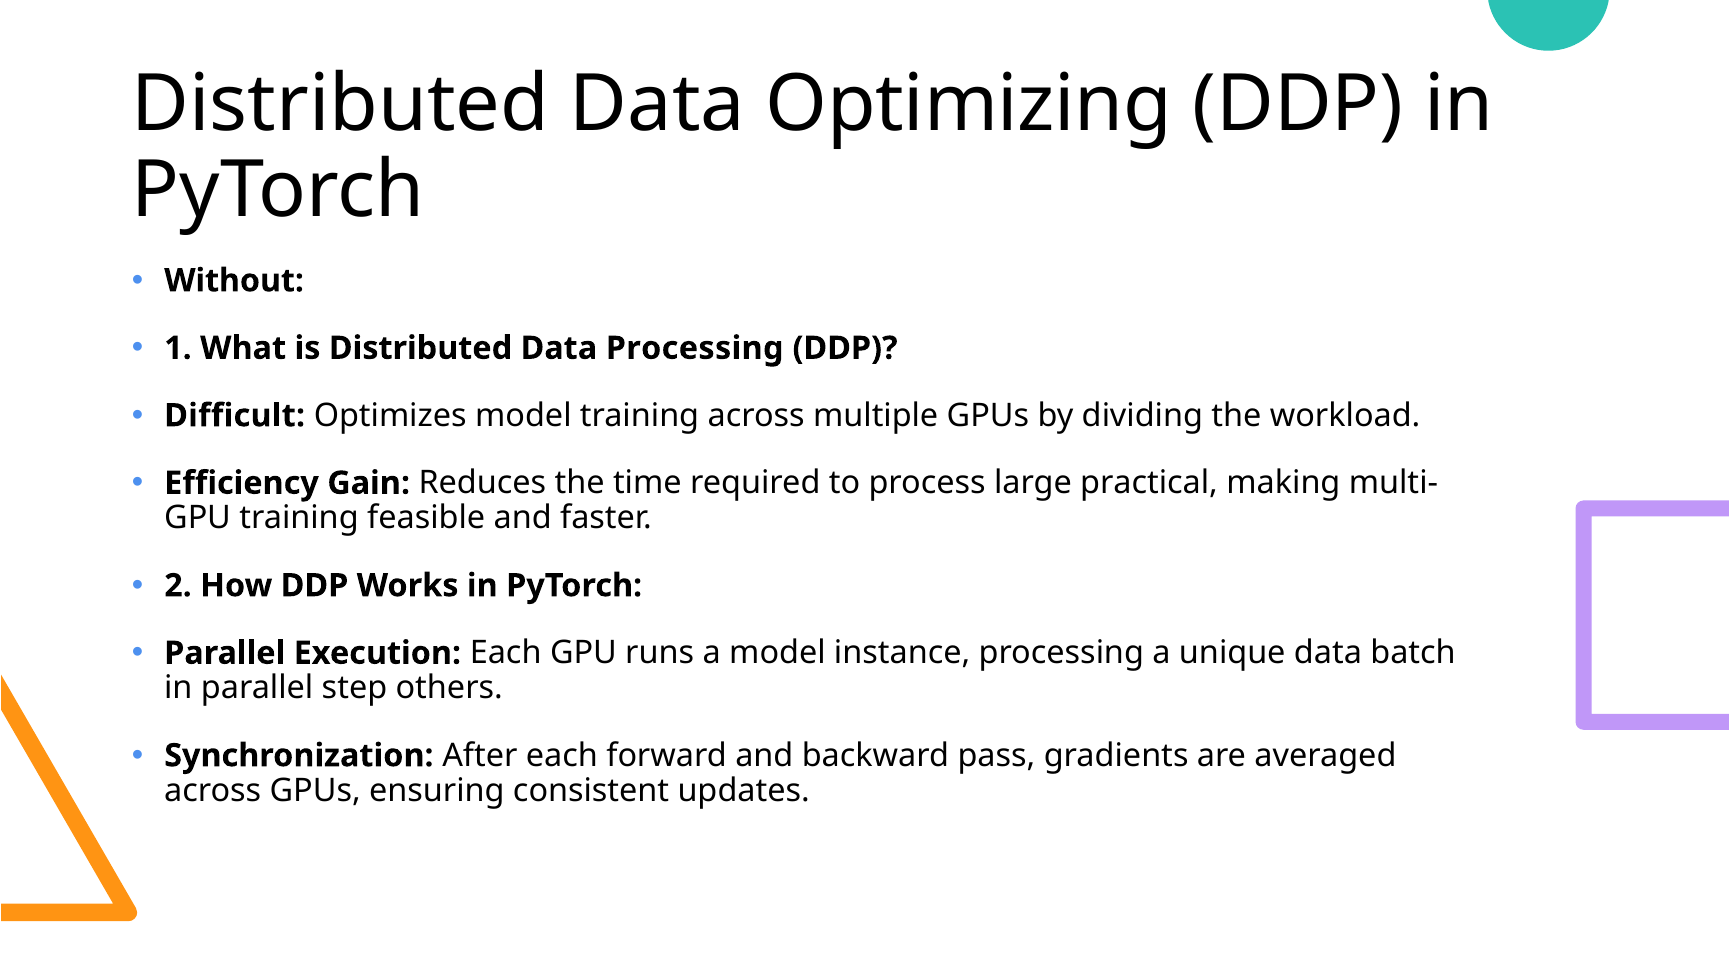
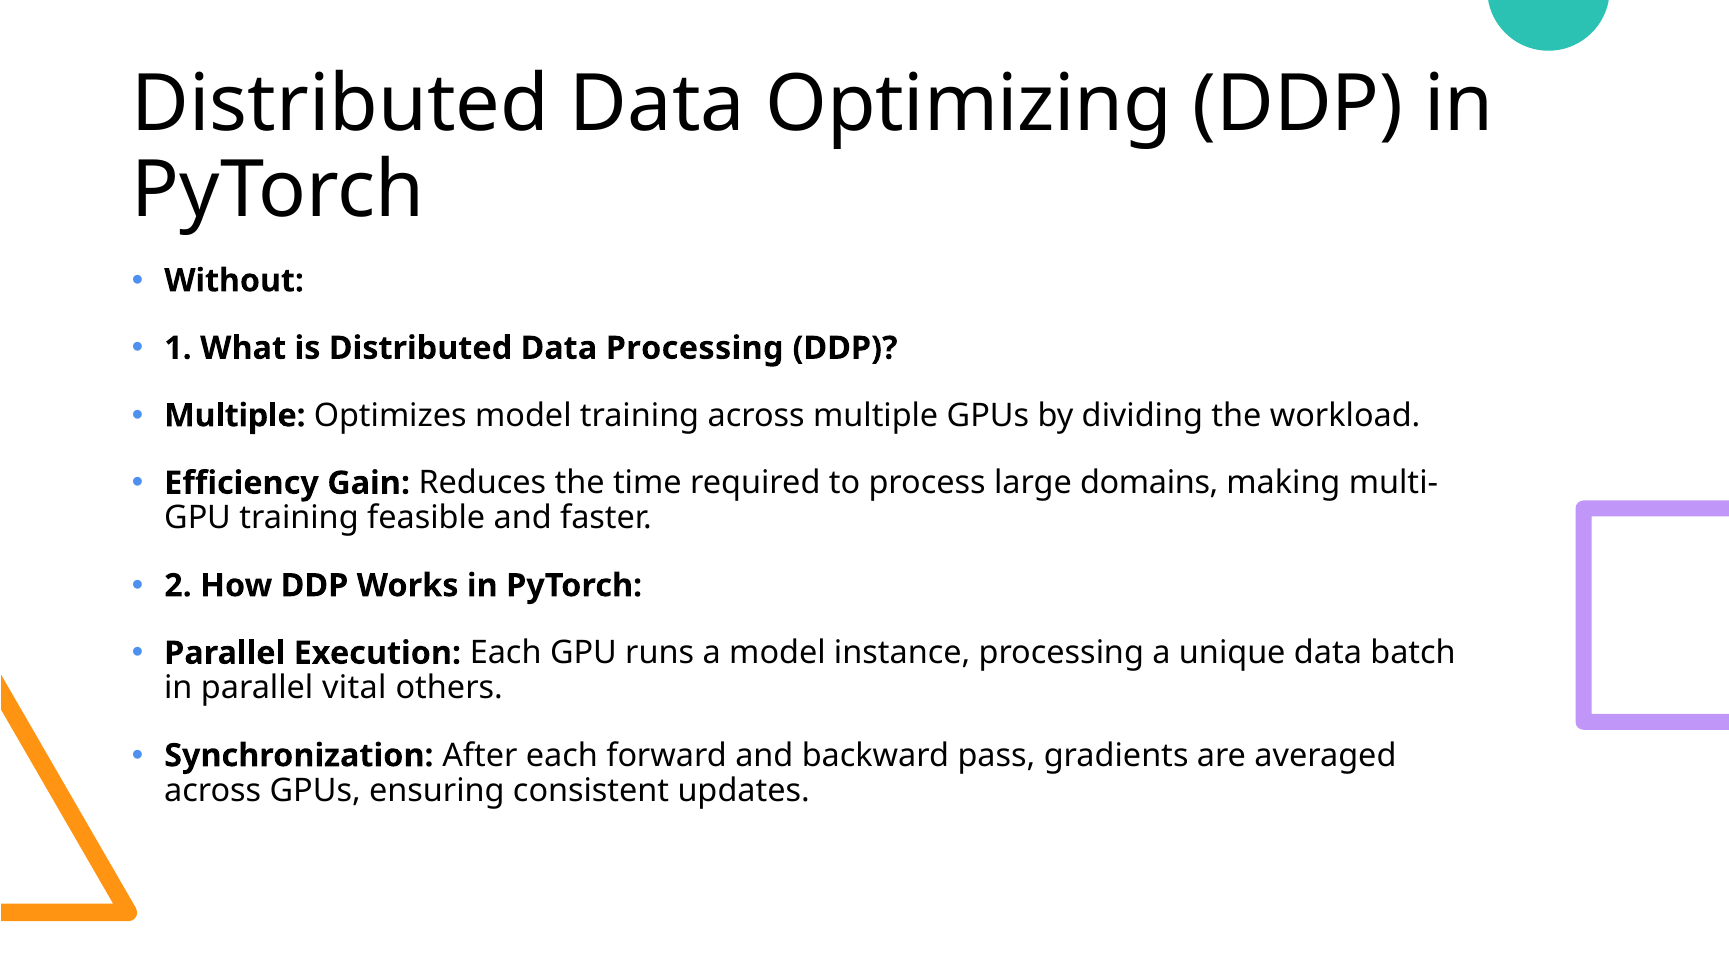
Difficult: Difficult -> Multiple (235, 415)
practical: practical -> domains (1149, 483)
step: step -> vital (354, 688)
